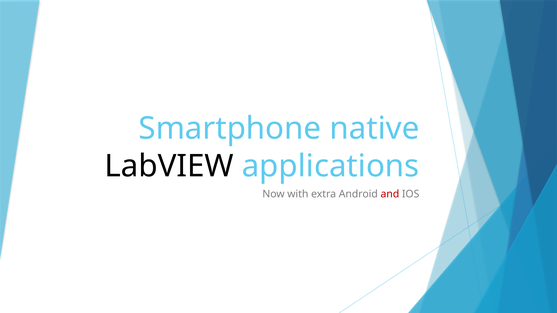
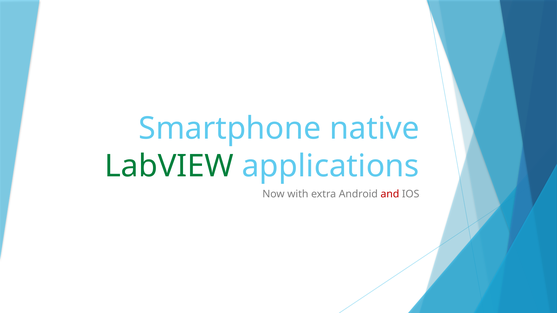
LabVIEW colour: black -> green (169, 166)
